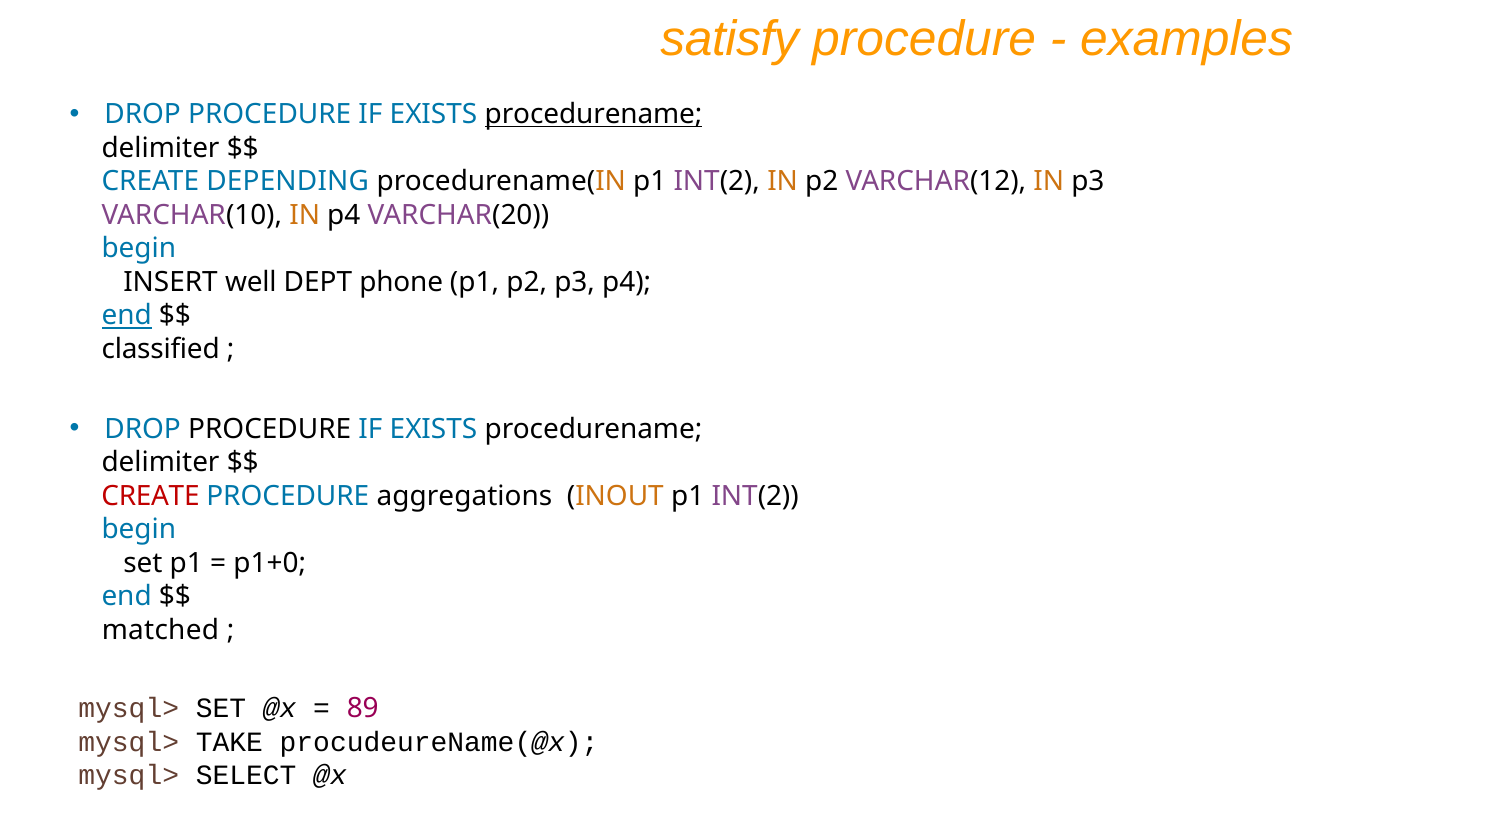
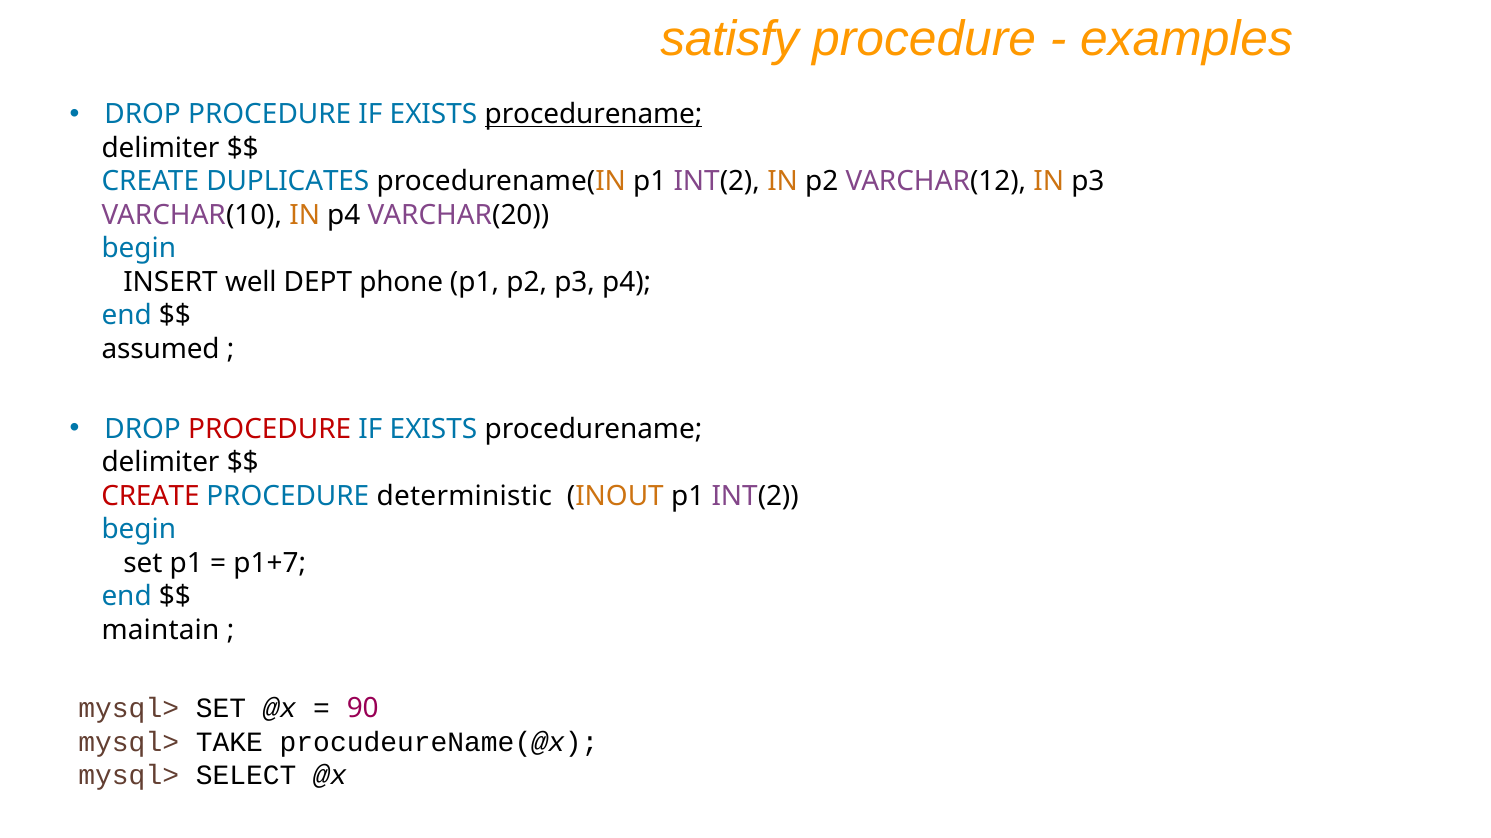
DEPENDING: DEPENDING -> DUPLICATES (288, 182)
end underline: present -> none (127, 316)
classified: classified -> assumed (161, 349)
PROCEDURE colour: black -> red (270, 429)
aggregations: aggregations -> deterministic (464, 496)
p1+0: p1+0 -> p1+7 (270, 563)
matched: matched -> maintain (160, 630)
89: 89 -> 90 (363, 709)
